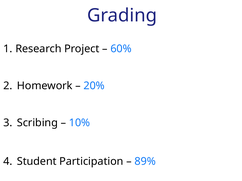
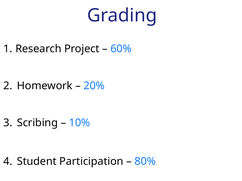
89%: 89% -> 80% (145, 162)
